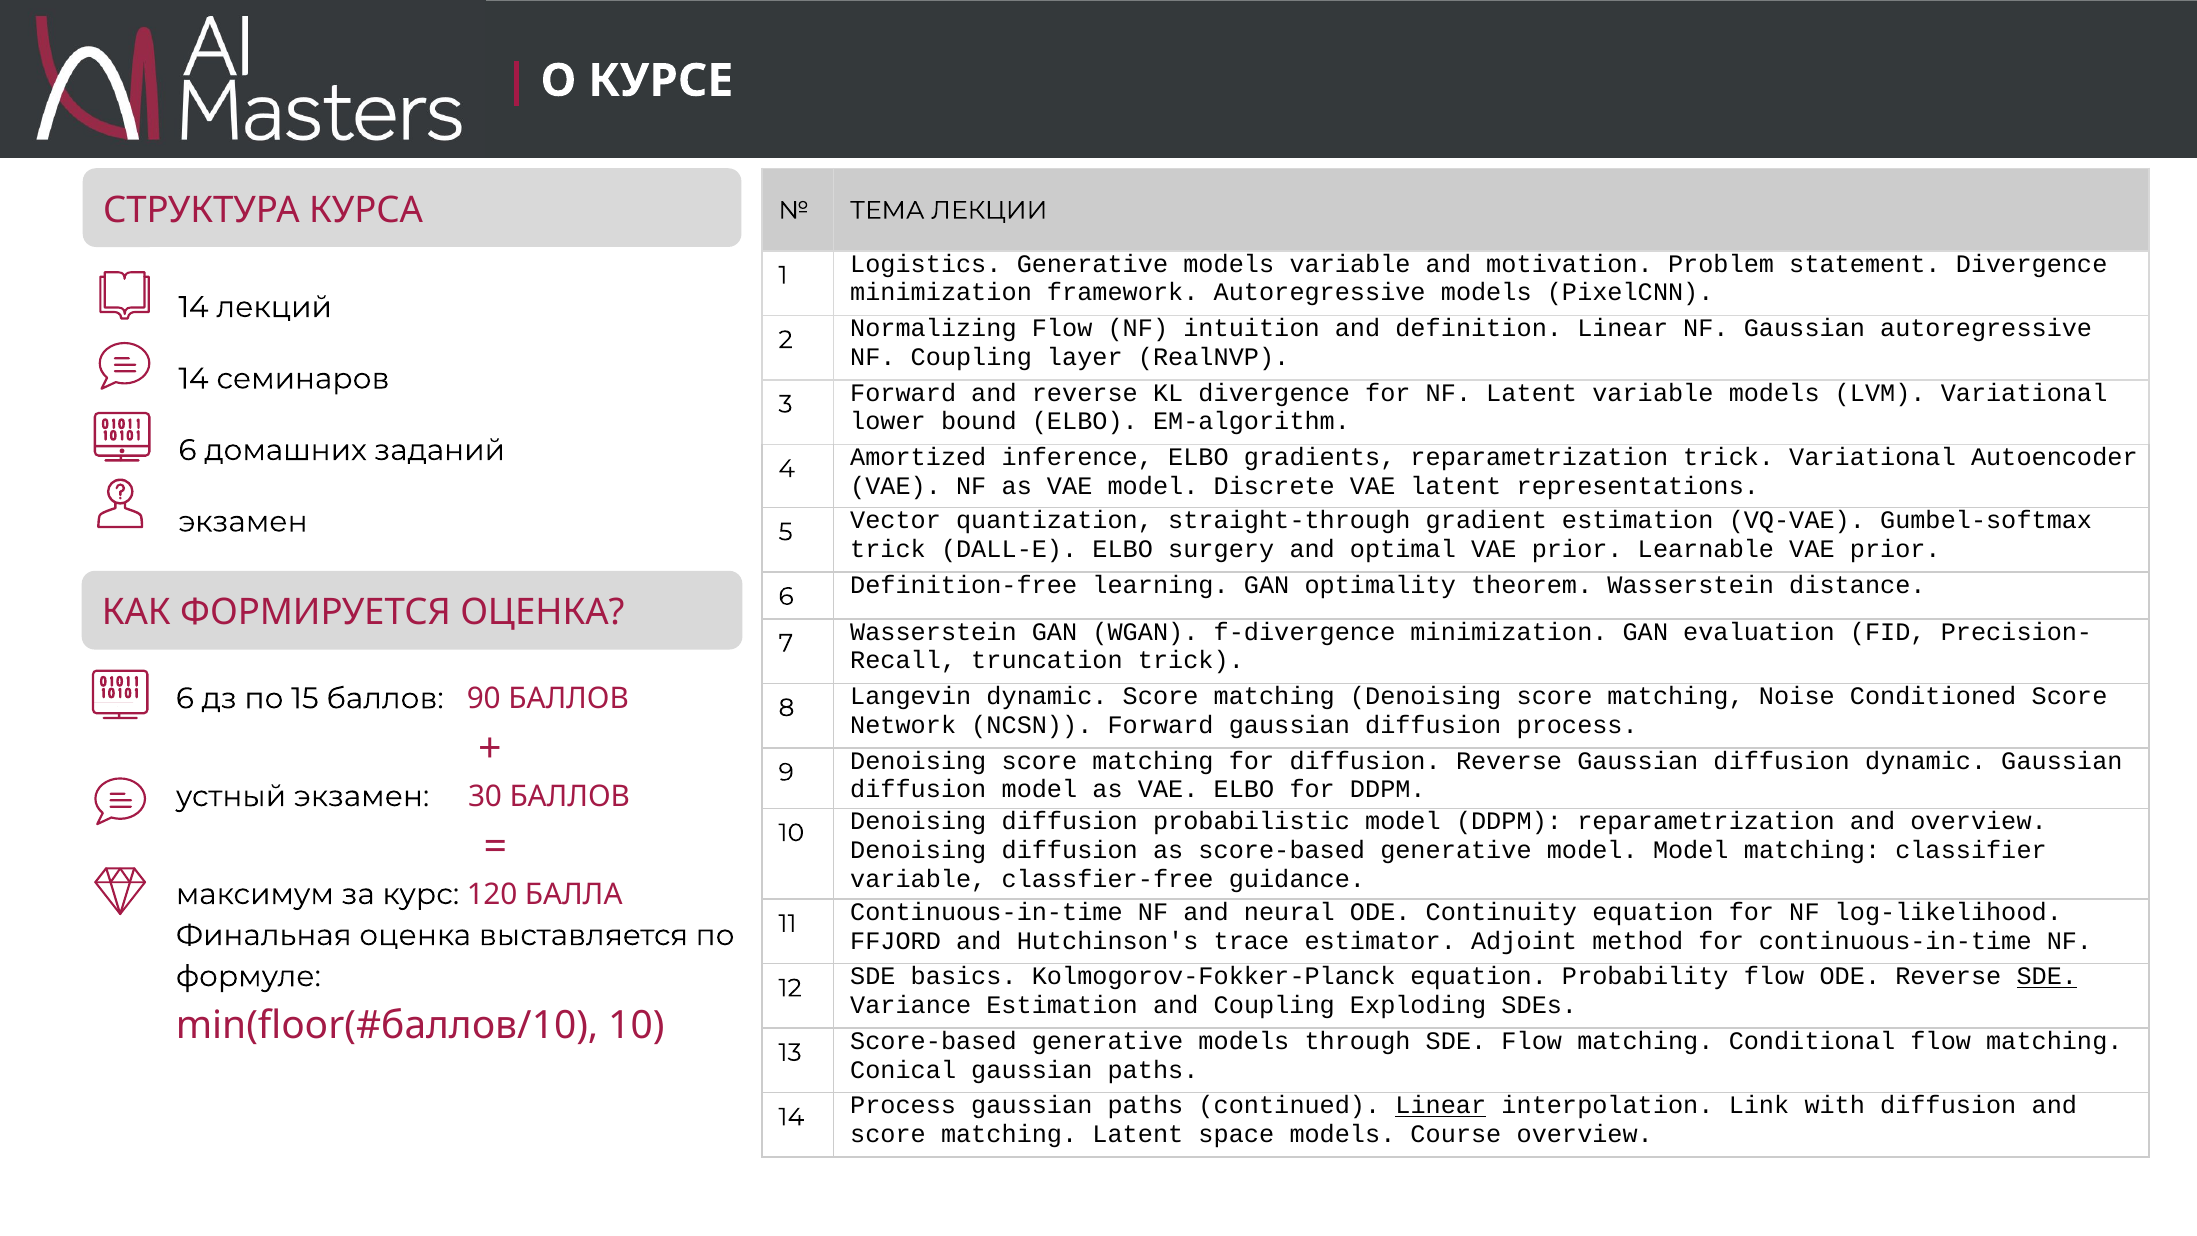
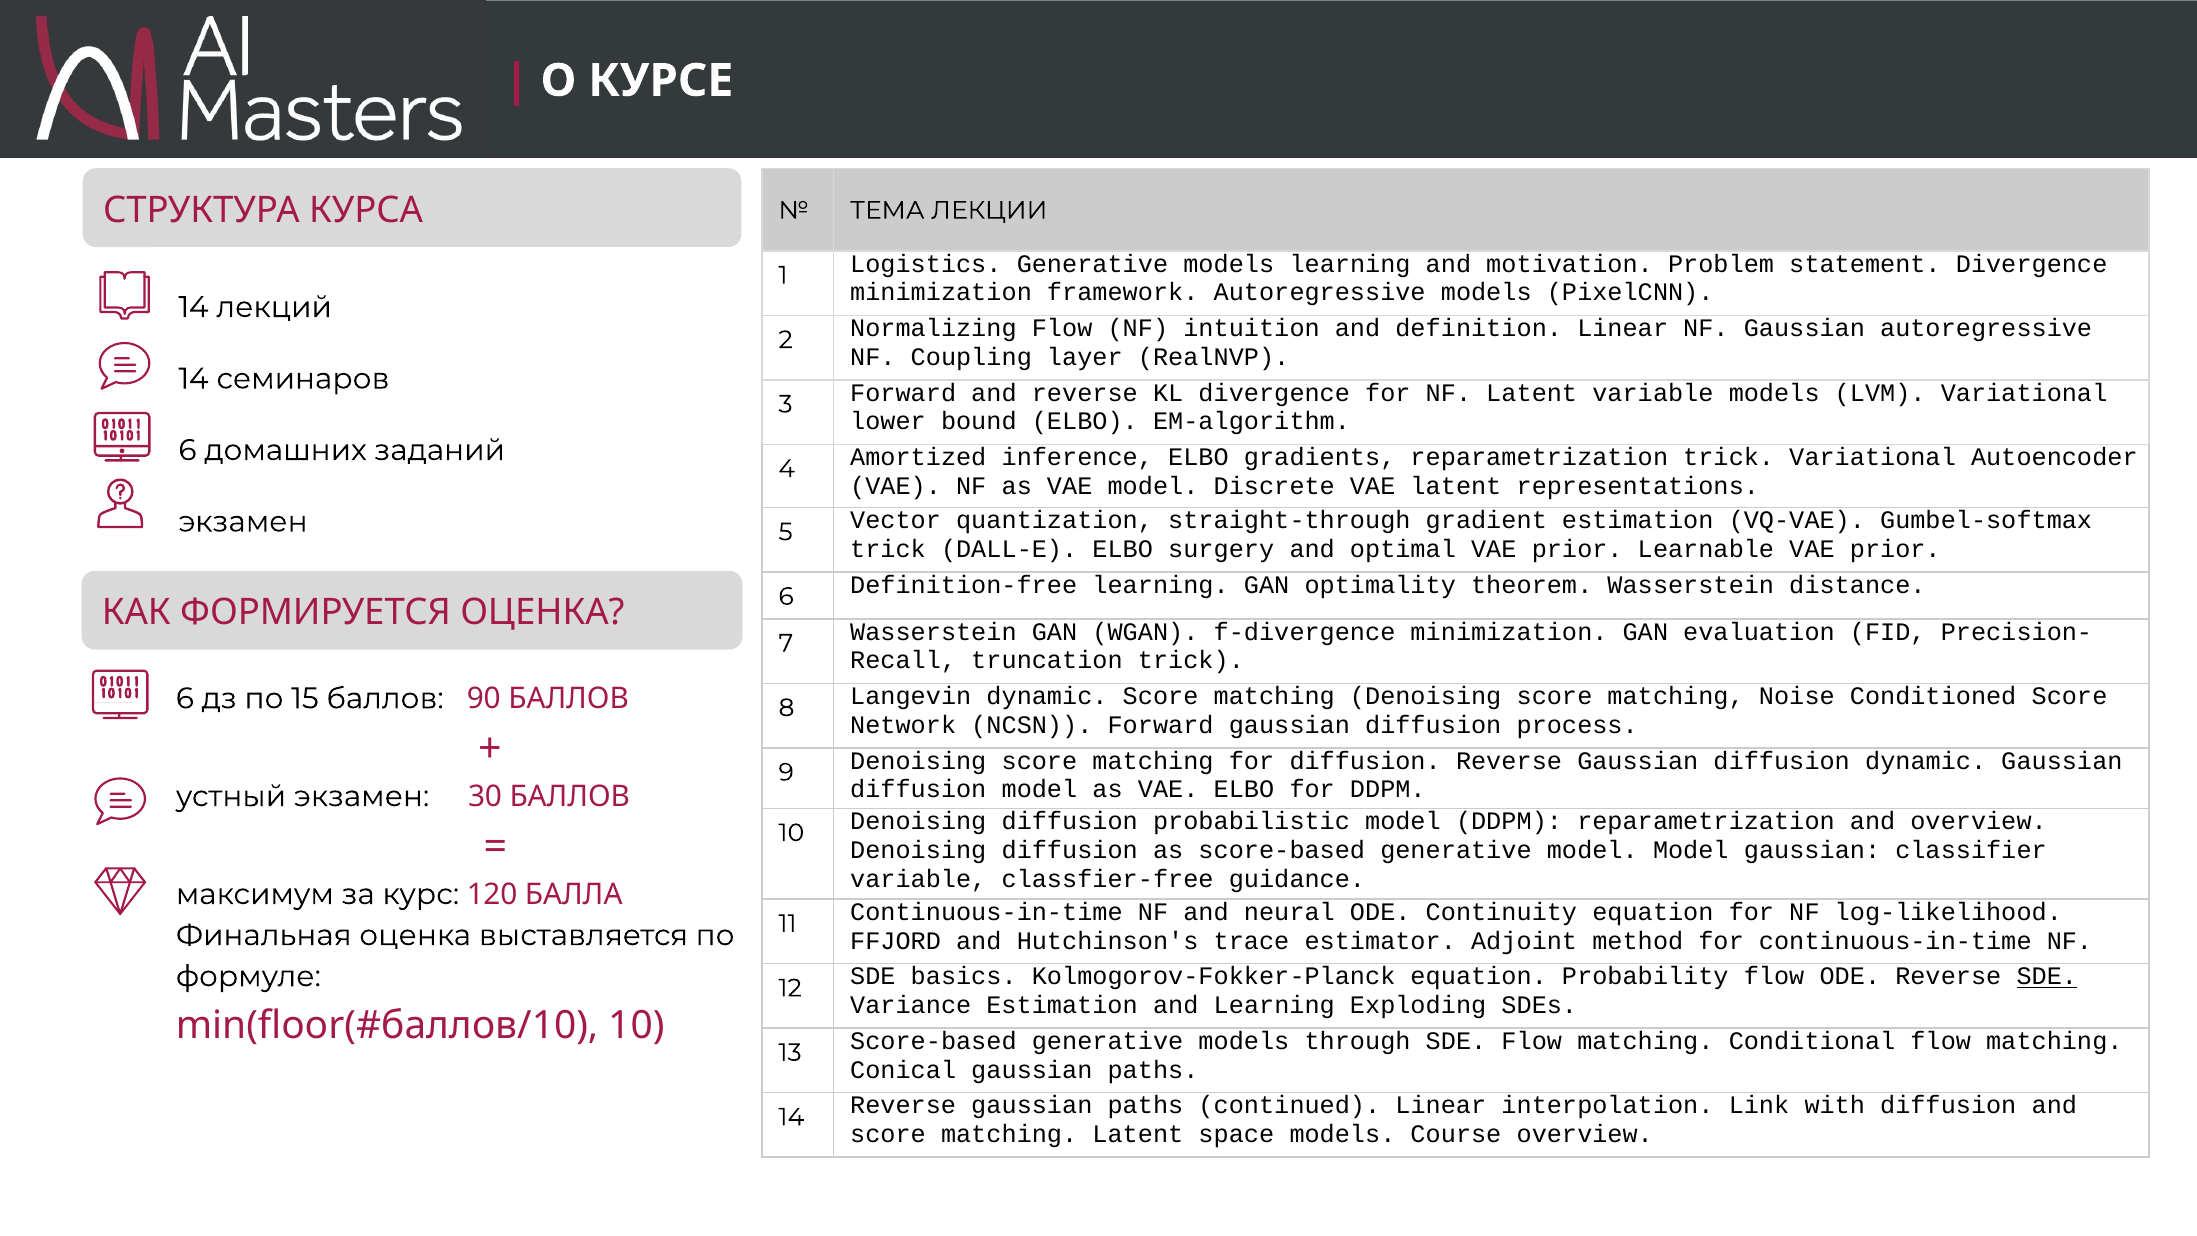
models variable: variable -> learning (1350, 264)
Model matching: matching -> gaussian (1812, 850)
and Coupling: Coupling -> Learning (1274, 1005)
Process: Process -> Reverse (903, 1105)
Linear underline: present -> none (1441, 1105)
